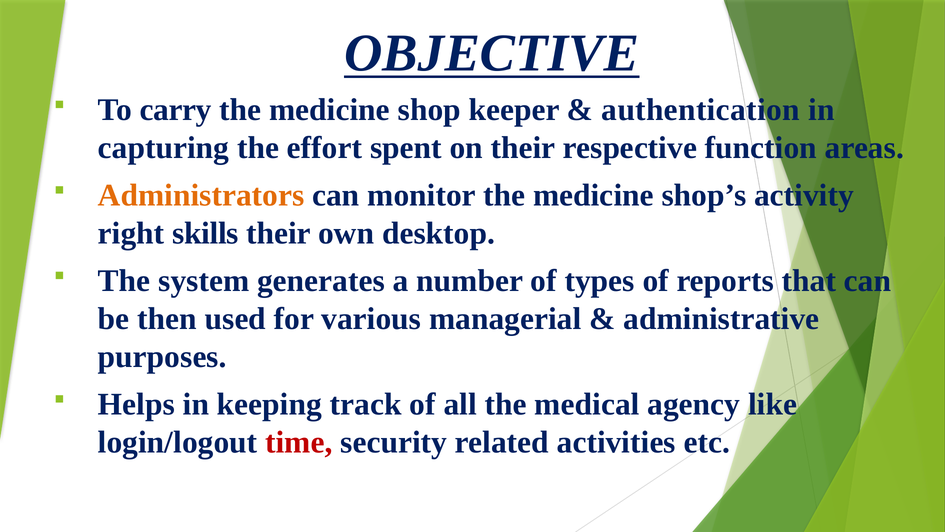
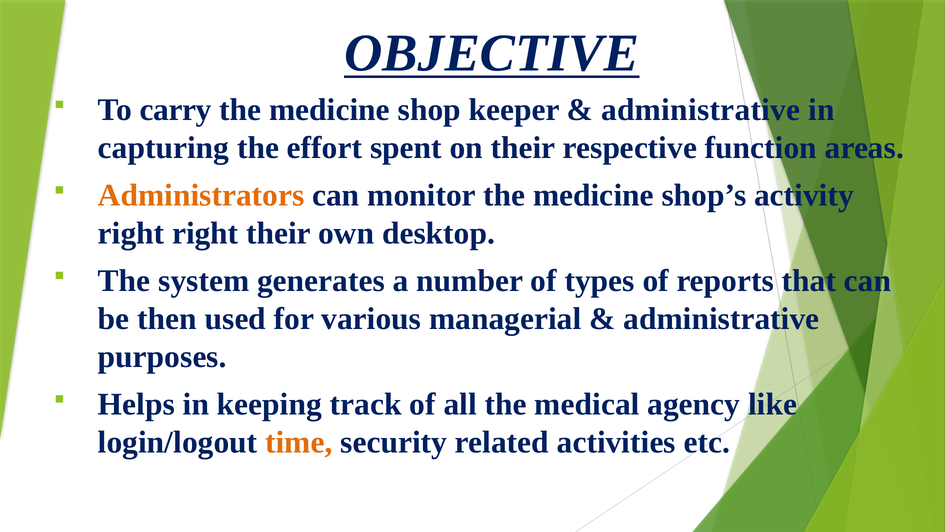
authentication: authentication -> administrative (701, 110)
right skills: skills -> right (205, 233)
time colour: red -> orange (299, 442)
